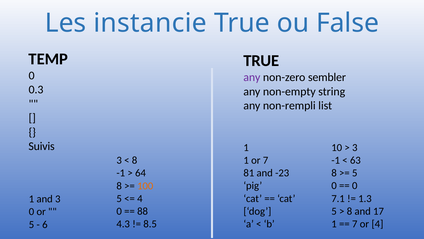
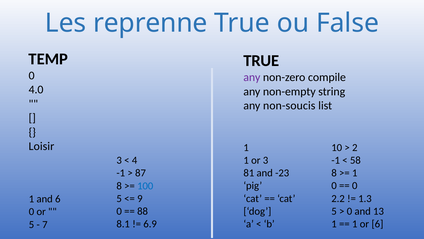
instancie: instancie -> reprenne (150, 23)
sembler: sembler -> compile (327, 77)
0.3: 0.3 -> 4.0 (36, 90)
non-rempli: non-rempli -> non-soucis (289, 106)
Suivis: Suivis -> Loisir (41, 146)
3: 3 -> 2 (355, 147)
or 7: 7 -> 3 (266, 160)
63: 63 -> 58 (355, 160)
8: 8 -> 4 (135, 160)
5: 5 -> 1 (355, 173)
64: 64 -> 87 (141, 173)
100 colour: orange -> blue (145, 186)
7.1: 7.1 -> 2.2 (338, 198)
4: 4 -> 9 (140, 198)
and 3: 3 -> 6 (58, 199)
8: 8 -> 0 (349, 211)
17: 17 -> 13 (379, 211)
7: 7 -> 1 (355, 224)
or 4: 4 -> 6 (377, 224)
4.3: 4.3 -> 8.1 (123, 224)
8.5: 8.5 -> 6.9 (150, 224)
6: 6 -> 7 (45, 224)
